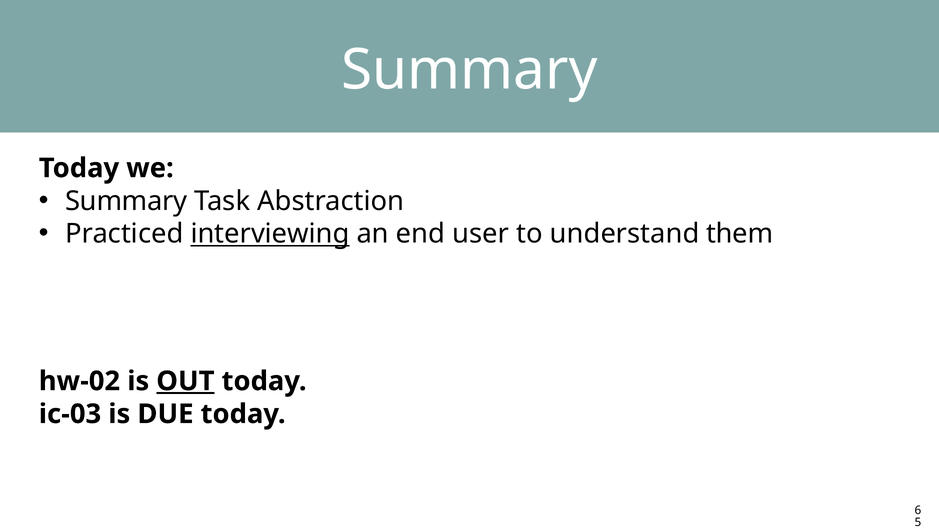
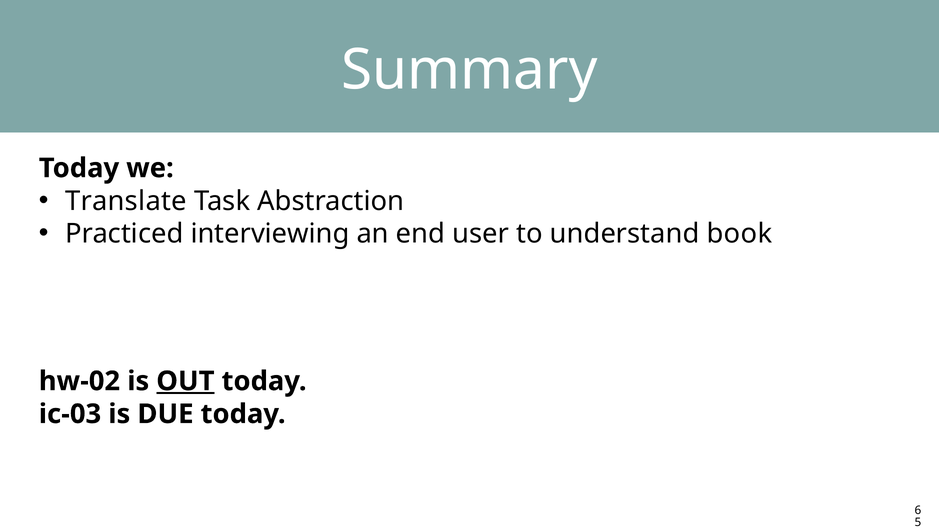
Summary: Summary -> Translate (126, 201)
interviewing underline: present -> none (270, 234)
them: them -> book (739, 234)
